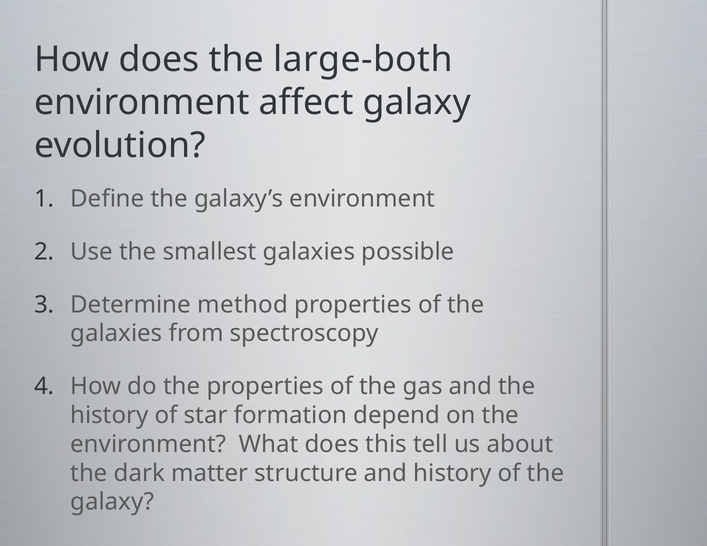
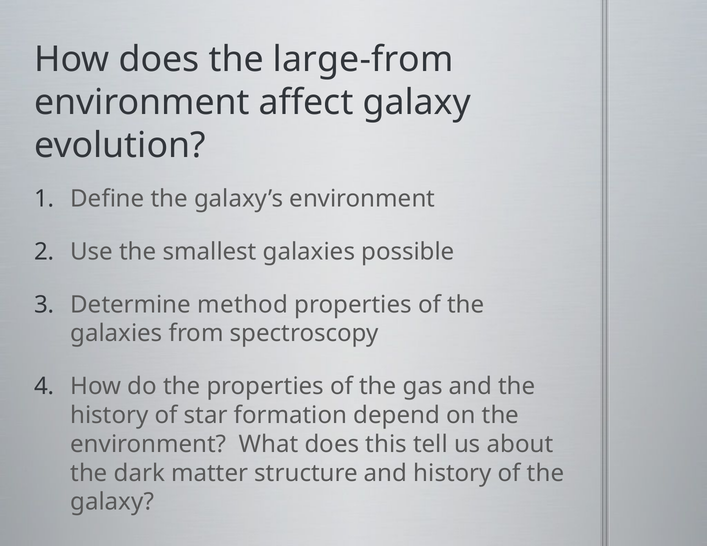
large-both: large-both -> large-from (363, 60)
